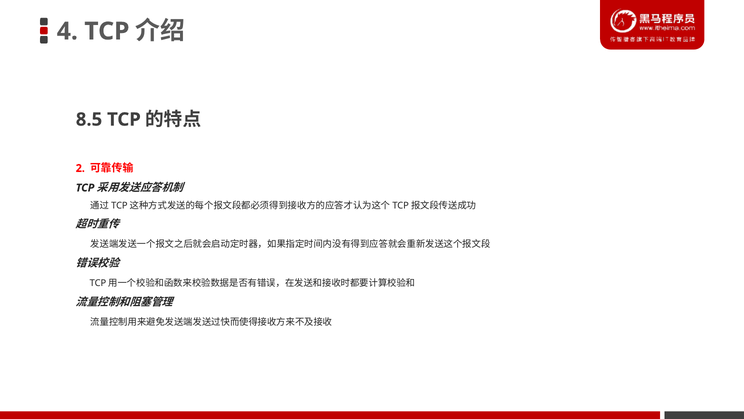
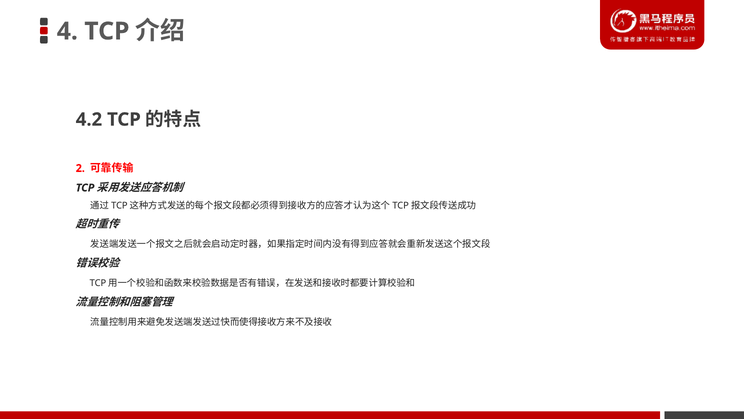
8.5: 8.5 -> 4.2 (89, 119)
